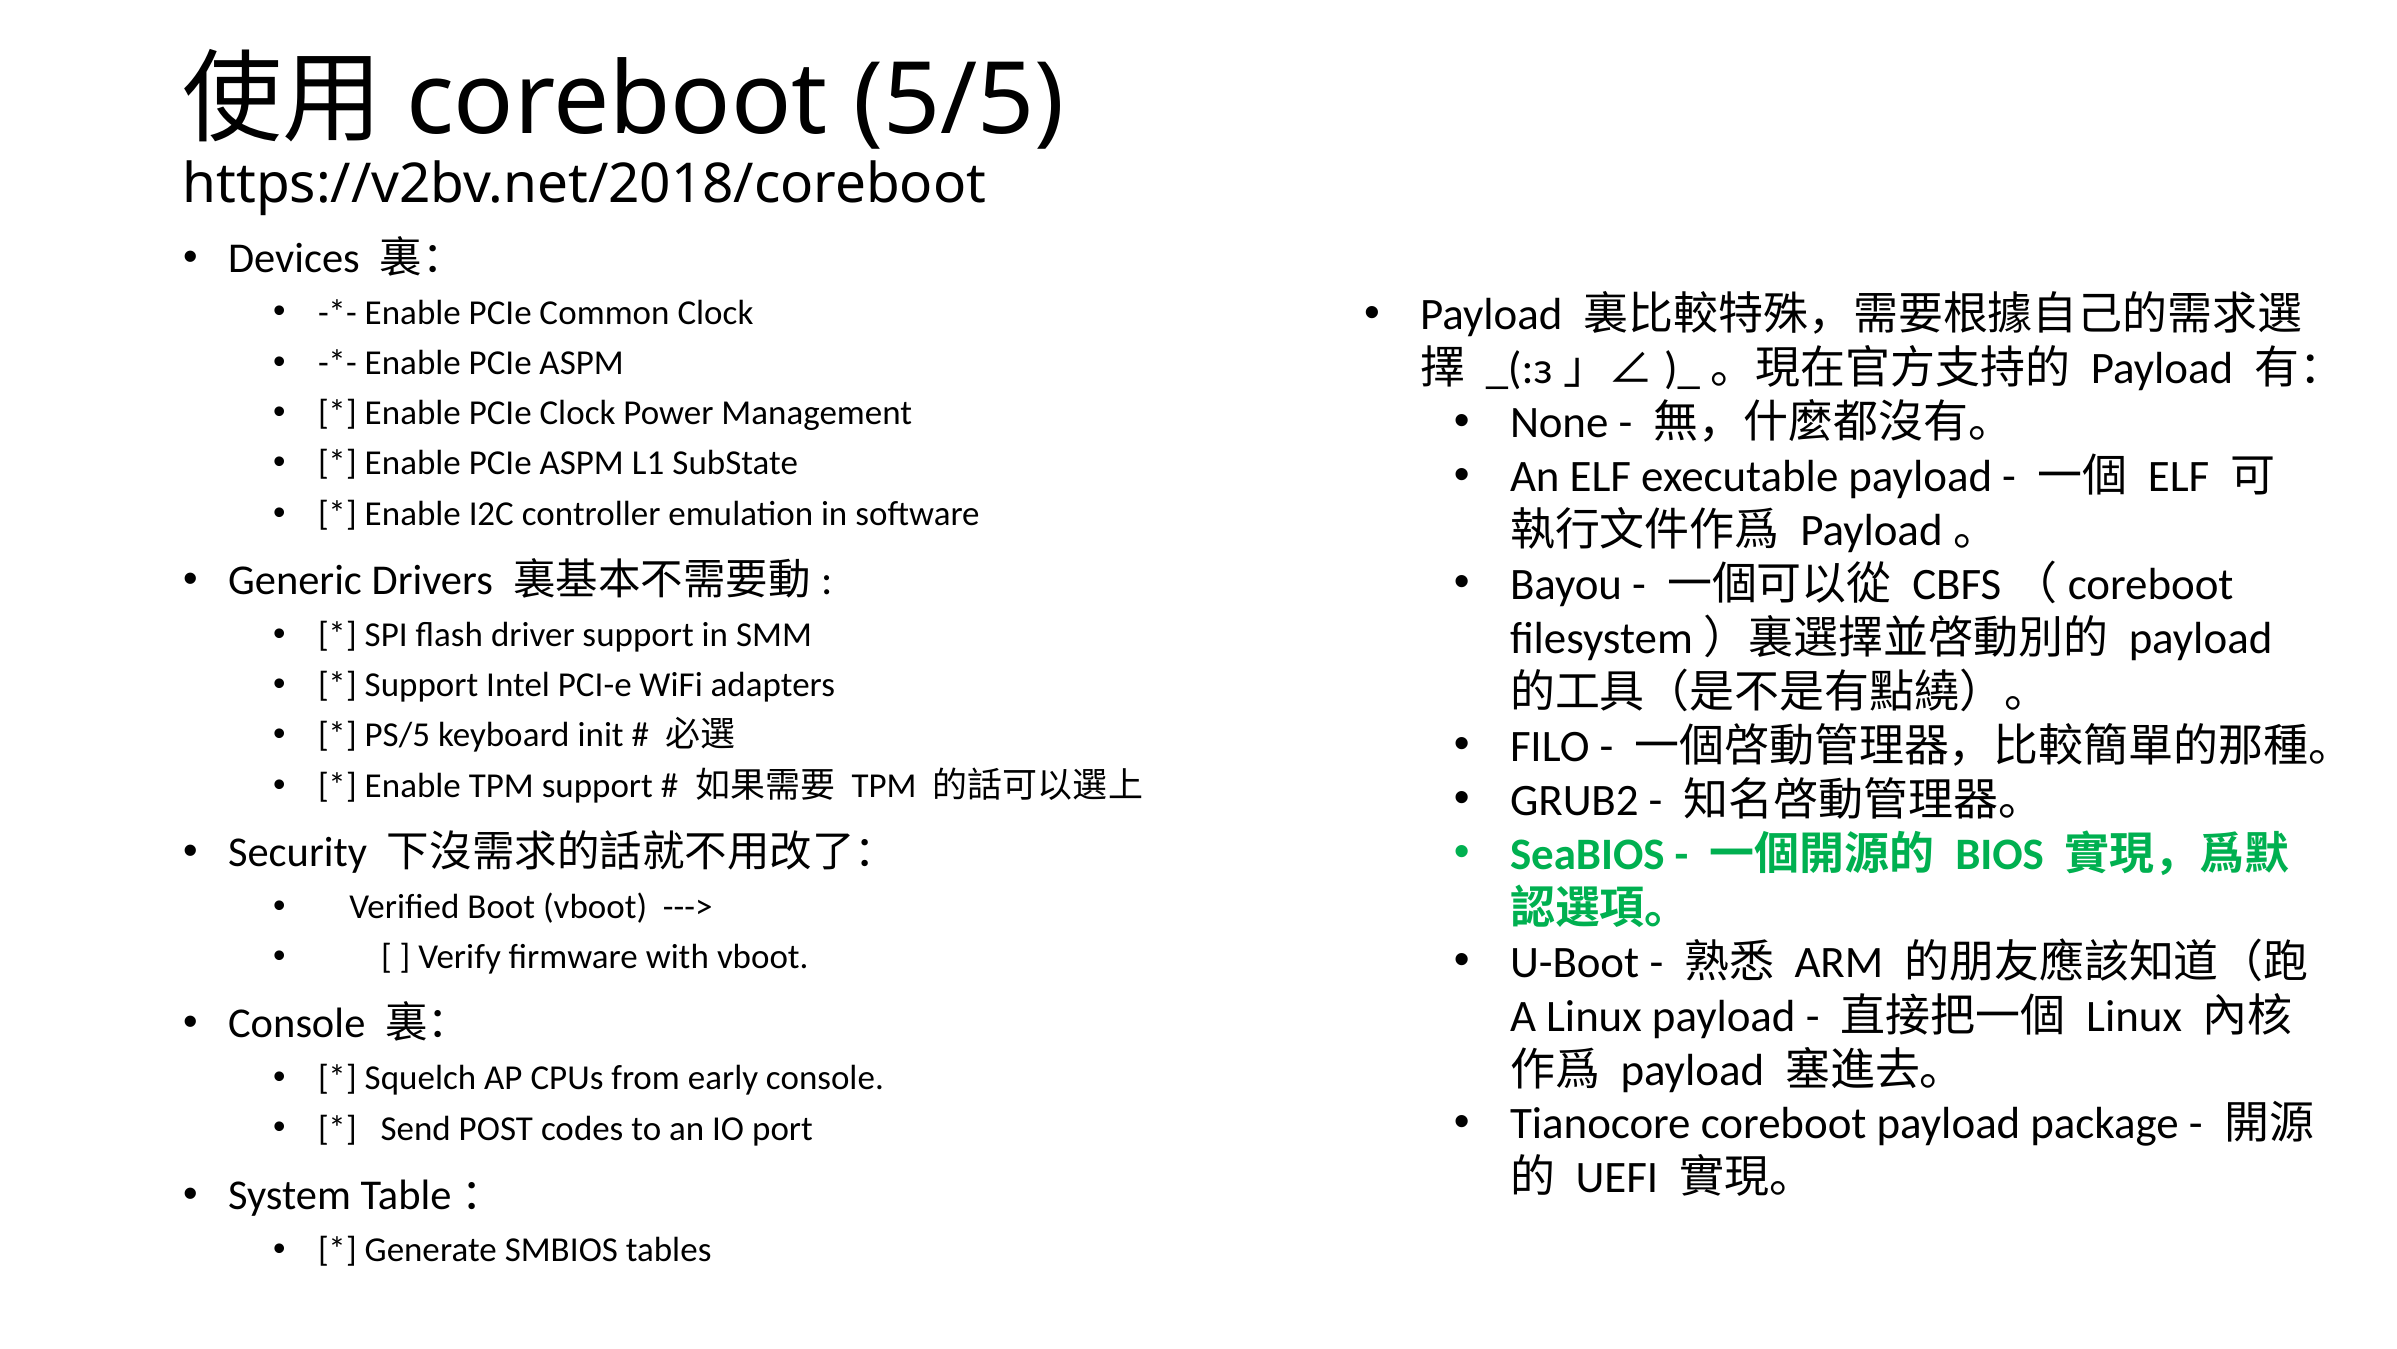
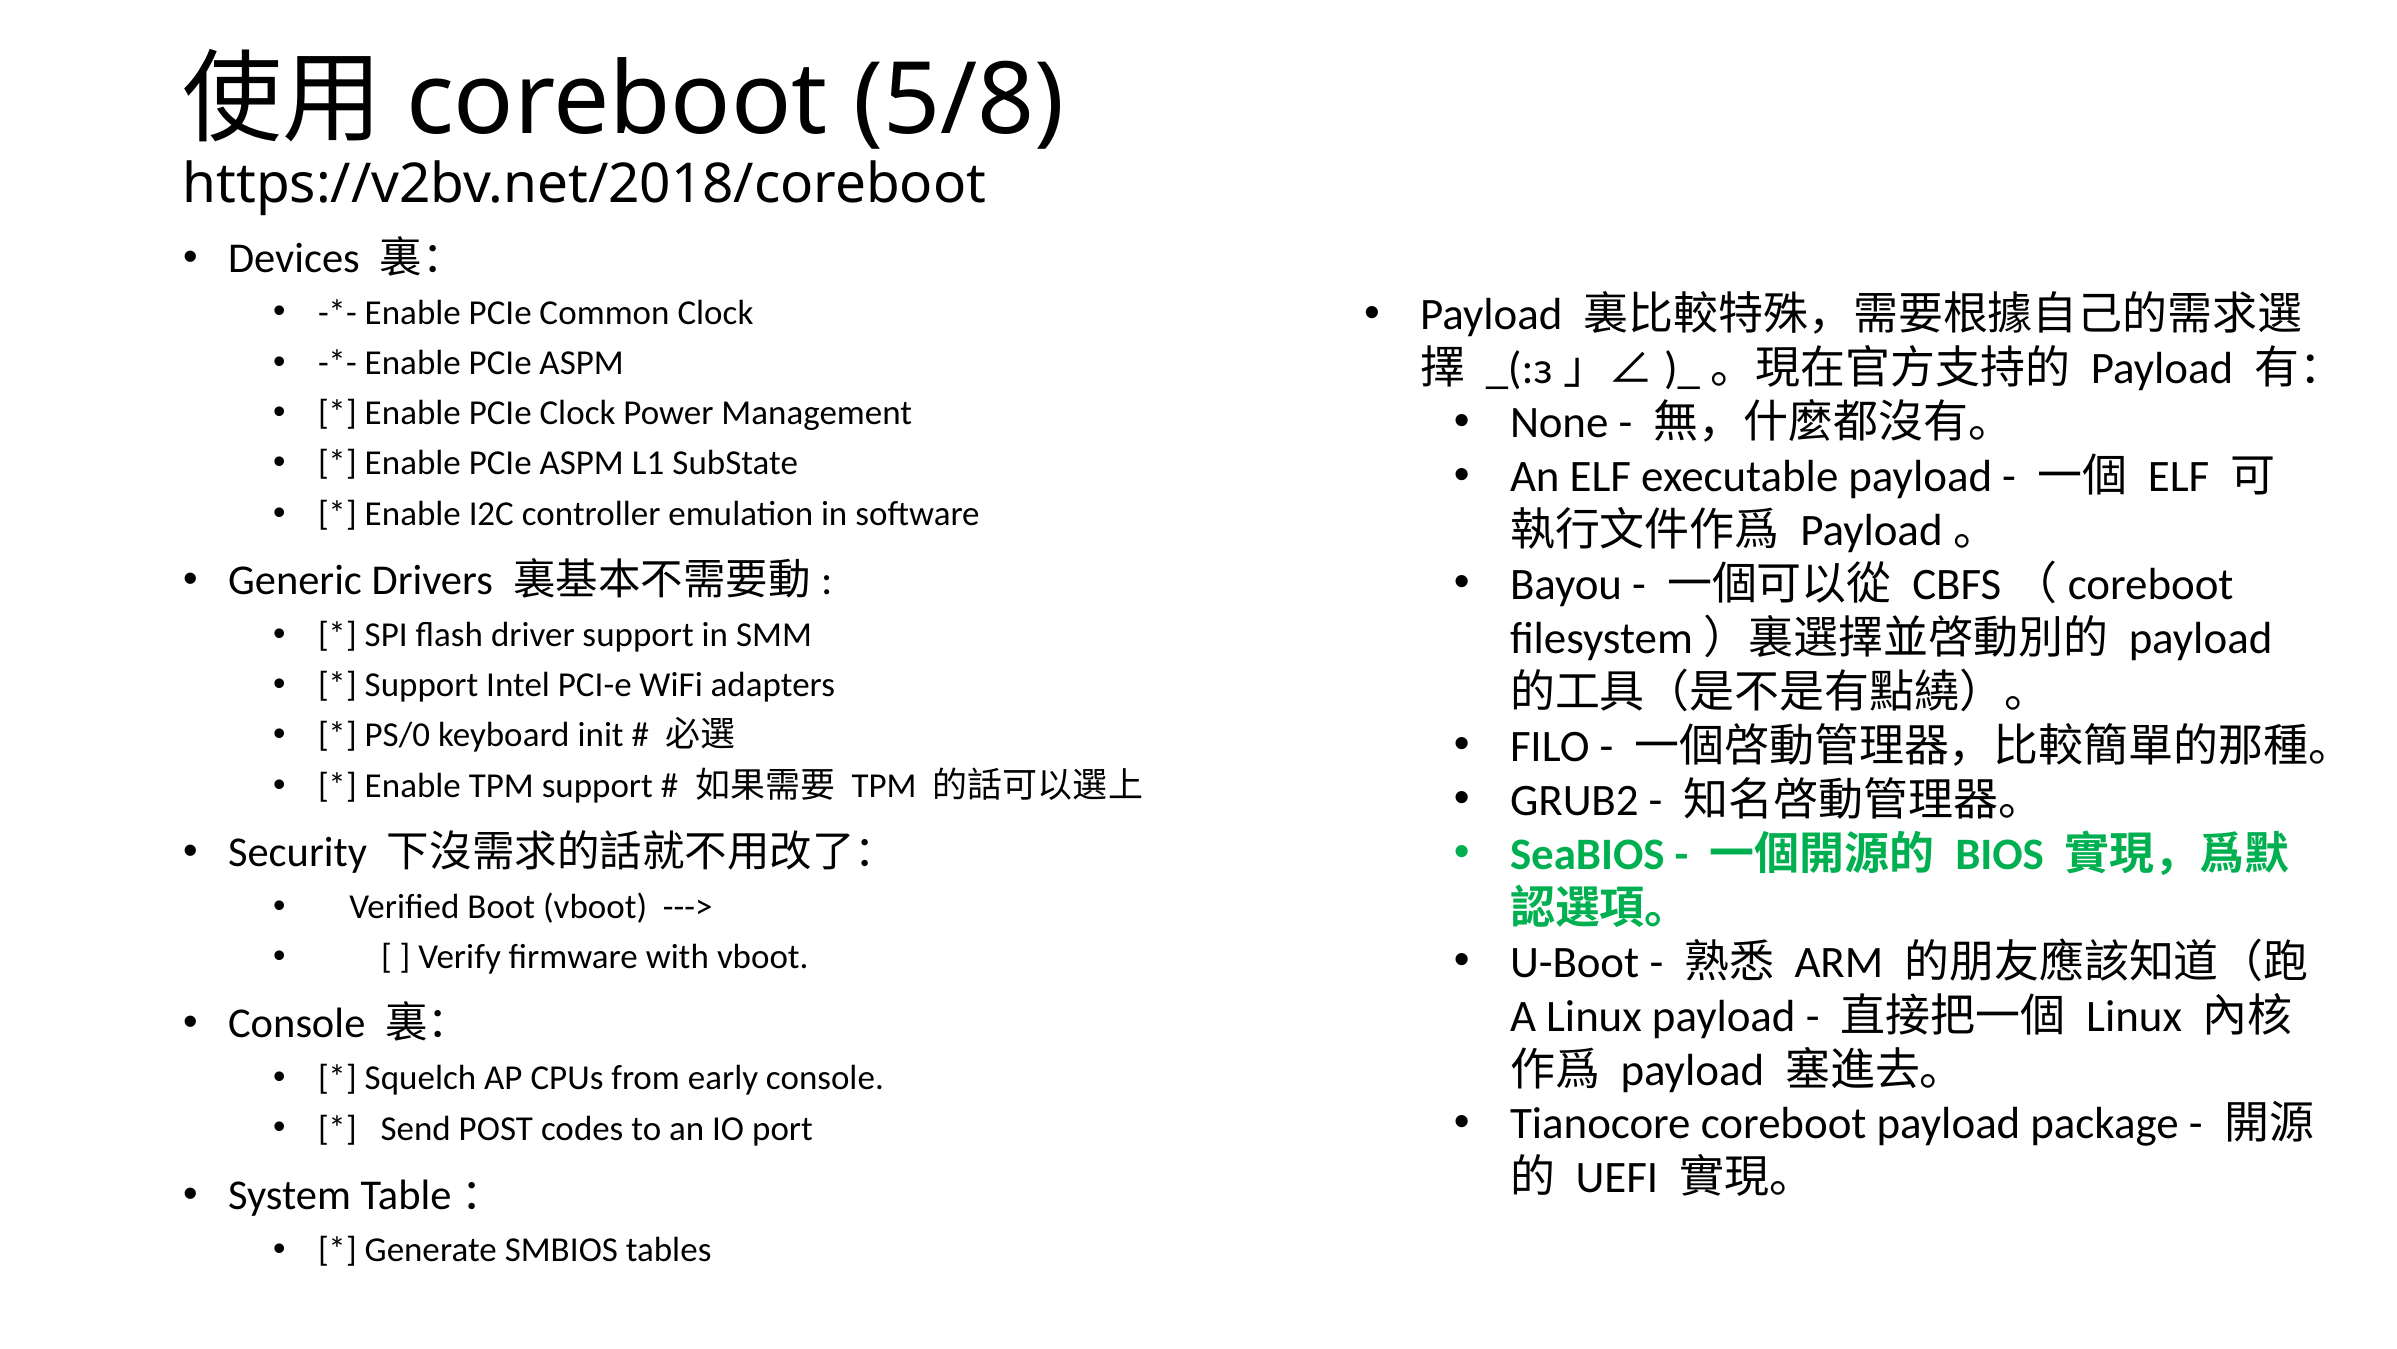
5/5: 5/5 -> 5/8 (959, 100)
PS/5: PS/5 -> PS/0 (397, 735)
